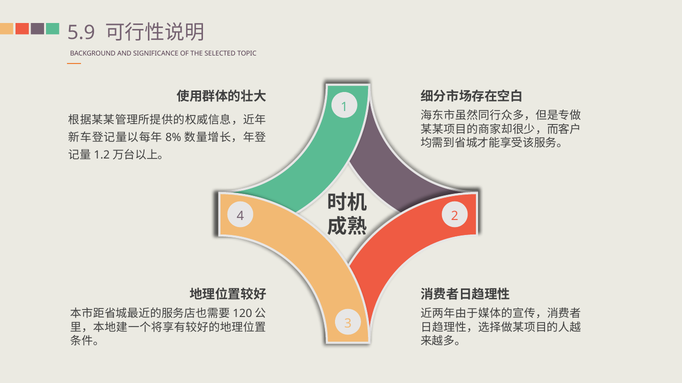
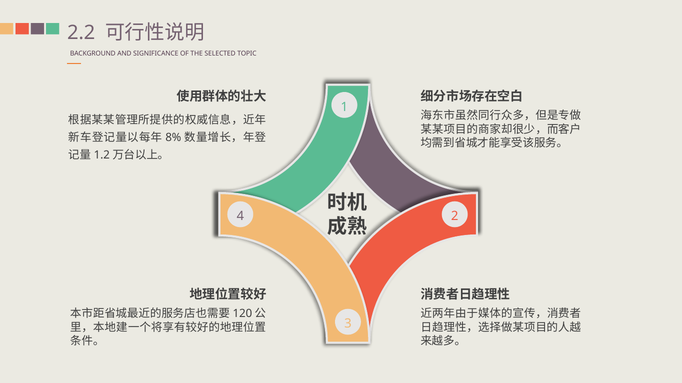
5.9: 5.9 -> 2.2 (81, 33)
